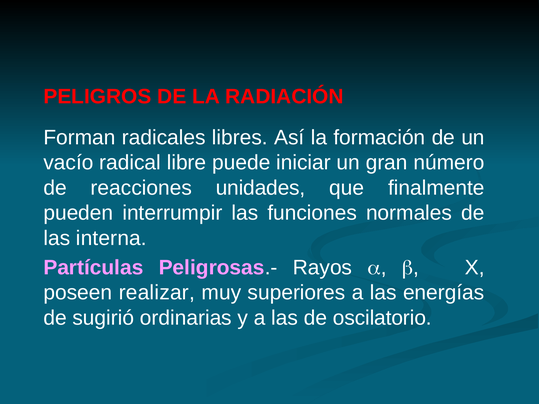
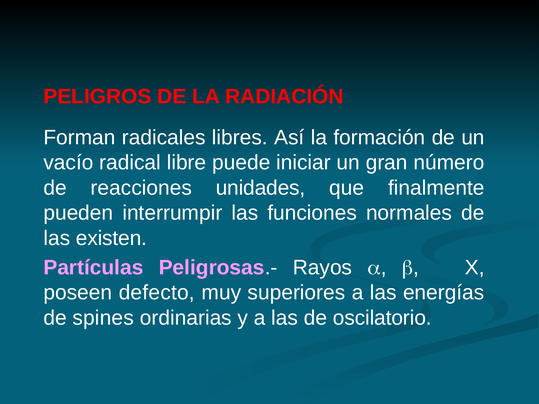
interna: interna -> existen (111, 238)
realizar: realizar -> defecto (157, 293)
sugirió: sugirió -> spines (103, 318)
